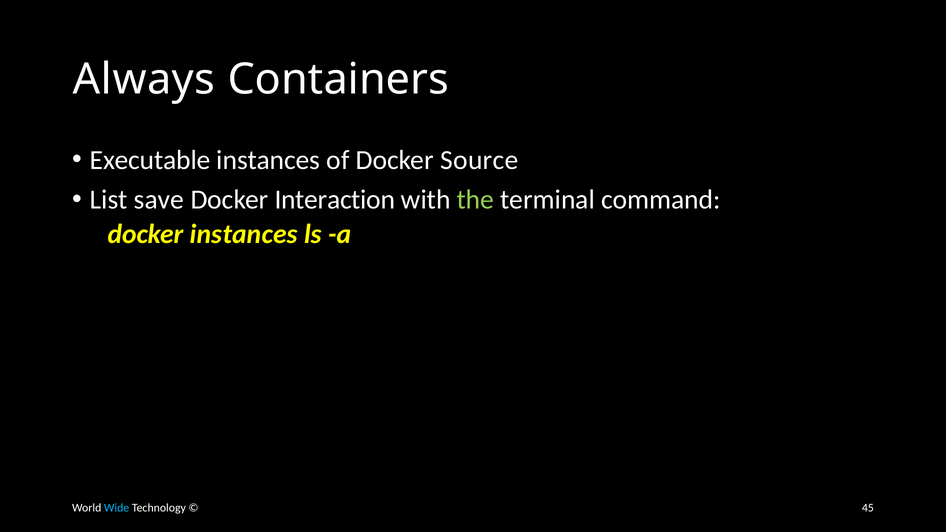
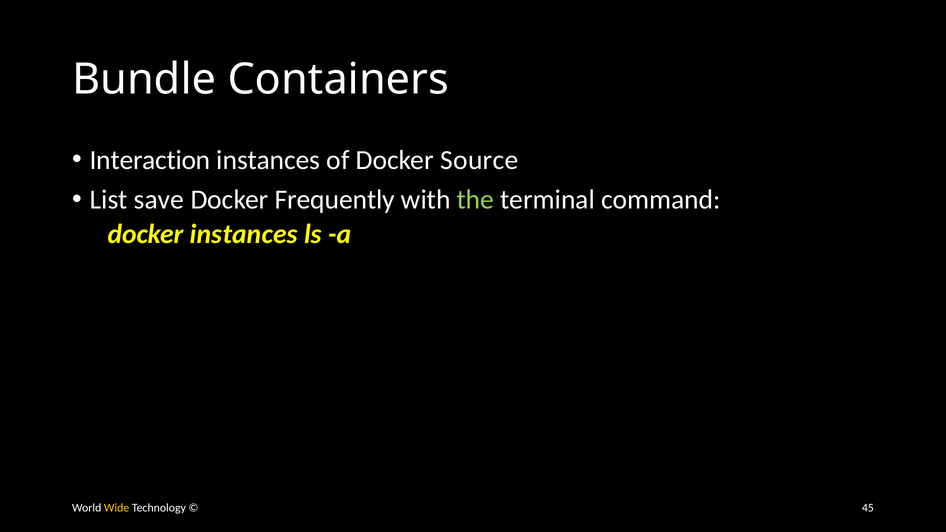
Always: Always -> Bundle (144, 79)
Executable: Executable -> Interaction (150, 160)
Interaction: Interaction -> Frequently (335, 200)
Wide colour: light blue -> yellow (117, 508)
